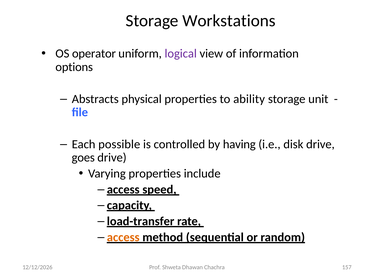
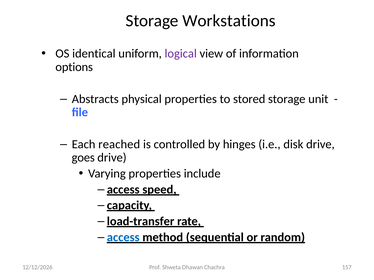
operator: operator -> identical (94, 54)
ability: ability -> stored (249, 99)
possible: possible -> reached (119, 144)
having: having -> hinges (239, 144)
access colour: orange -> blue (123, 238)
